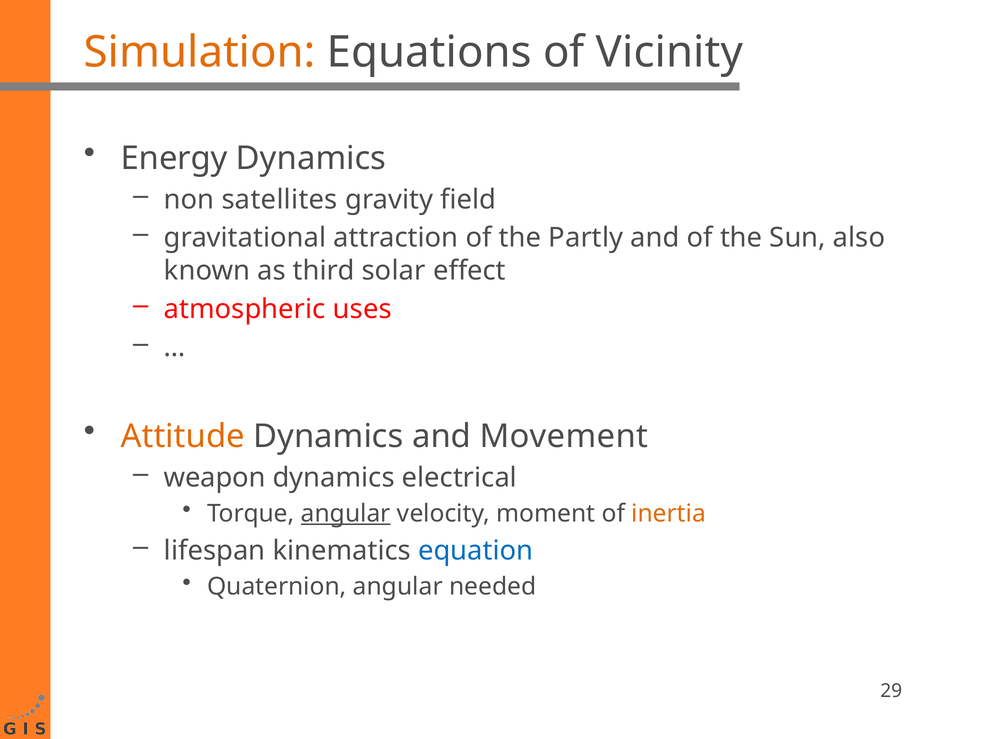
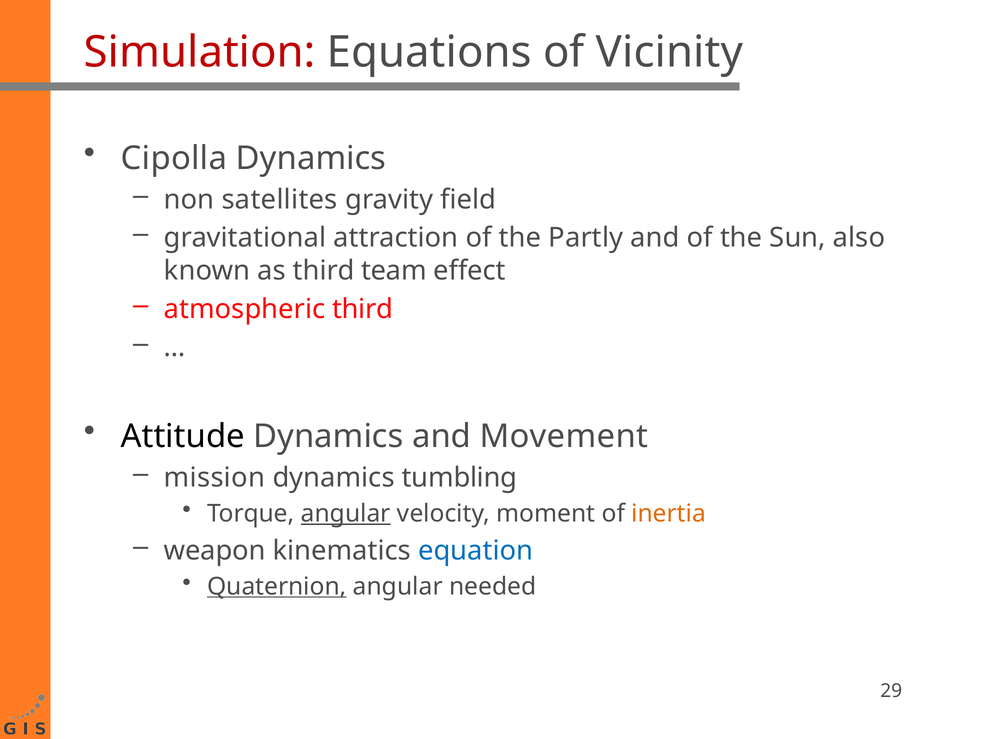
Simulation colour: orange -> red (200, 52)
Energy: Energy -> Cipolla (174, 158)
solar: solar -> team (394, 271)
atmospheric uses: uses -> third (363, 309)
Attitude colour: orange -> black (183, 437)
weapon: weapon -> mission (215, 478)
electrical: electrical -> tumbling (460, 478)
lifespan: lifespan -> weapon (215, 551)
Quaternion underline: none -> present (277, 587)
